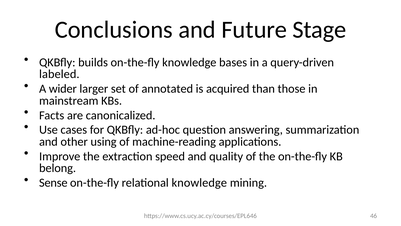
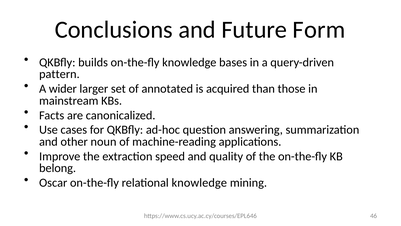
Stage: Stage -> Form (319, 30)
labeled: labeled -> pattern (59, 74)
using: using -> noun (104, 141)
Sense: Sense -> Oscar (53, 182)
